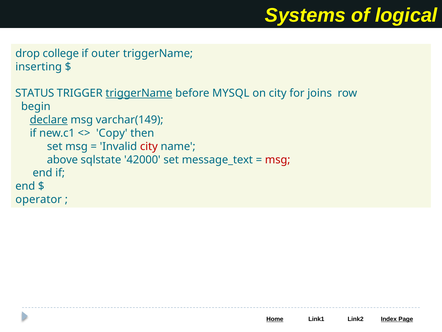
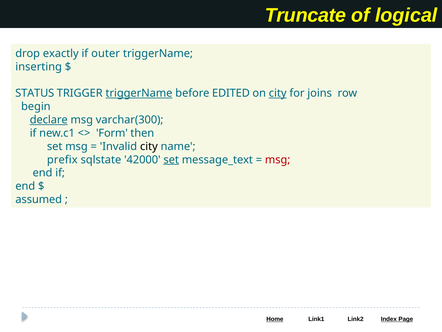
Systems: Systems -> Truncate (305, 15)
college: college -> exactly (61, 53)
MYSQL: MYSQL -> EDITED (231, 93)
city underline: none -> present (278, 93)
varchar(149: varchar(149 -> varchar(300 (130, 120)
Copy: Copy -> Form (112, 133)
city colour: red -> black (149, 146)
above: above -> prefix (62, 159)
set underline: none -> present (171, 159)
operator: operator -> assumed (39, 199)
